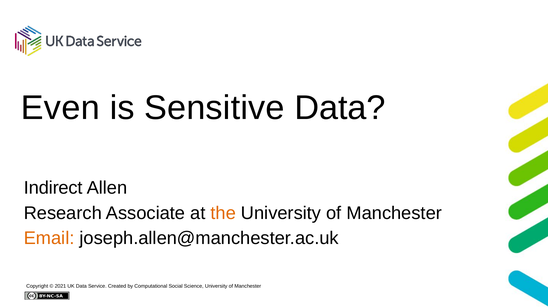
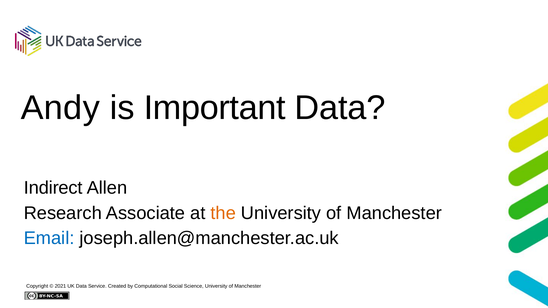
Even: Even -> Andy (60, 108)
Sensitive: Sensitive -> Important (215, 108)
Email colour: orange -> blue (49, 238)
